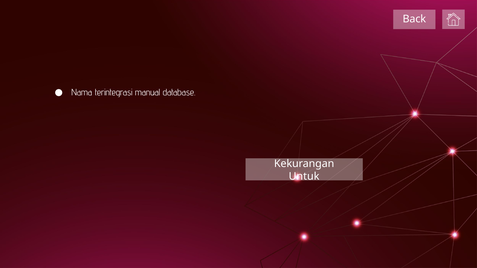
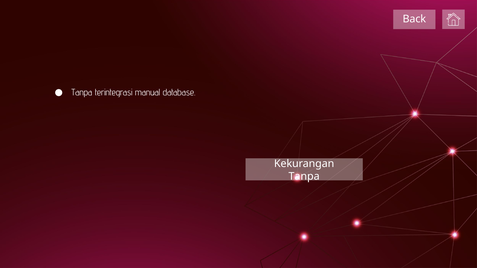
Nama: Nama -> Tanpa (82, 92)
Untuk: Untuk -> Tanpa (304, 177)
